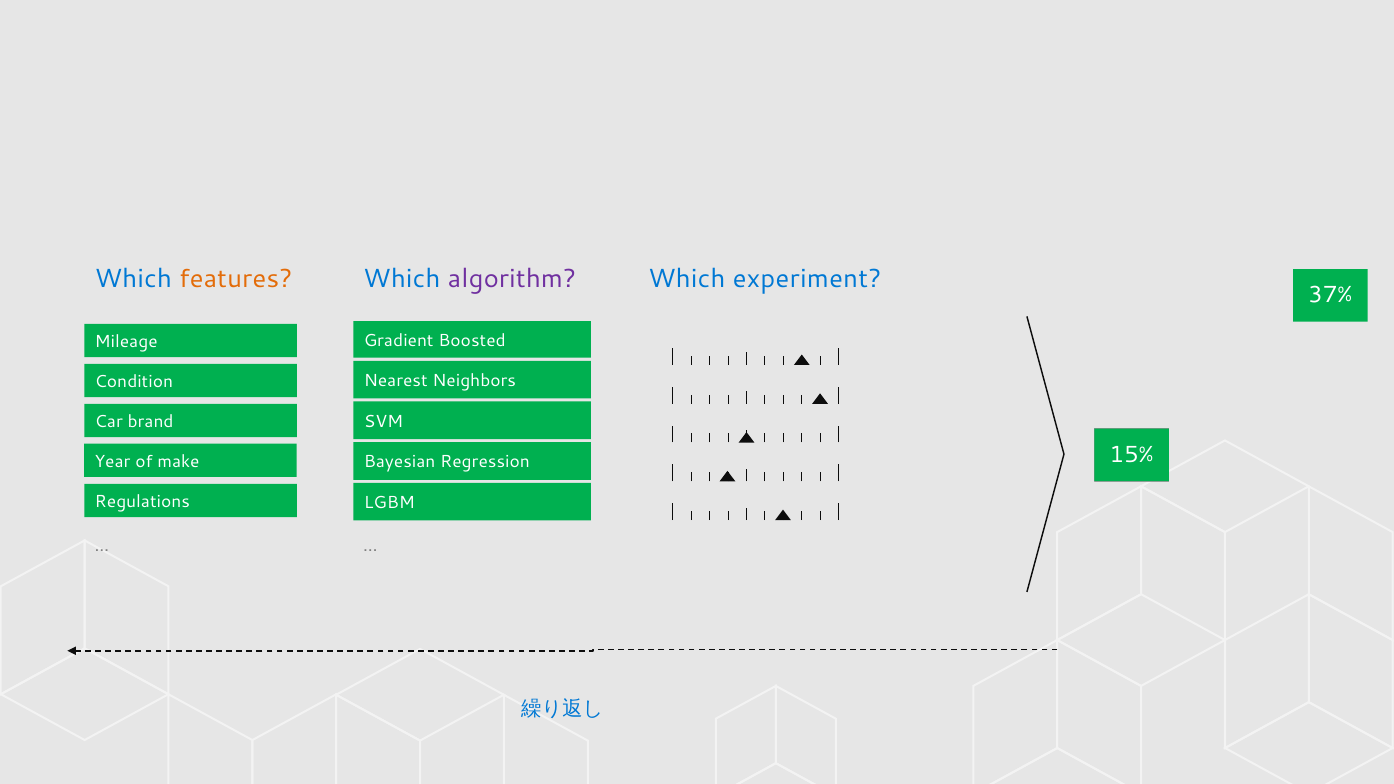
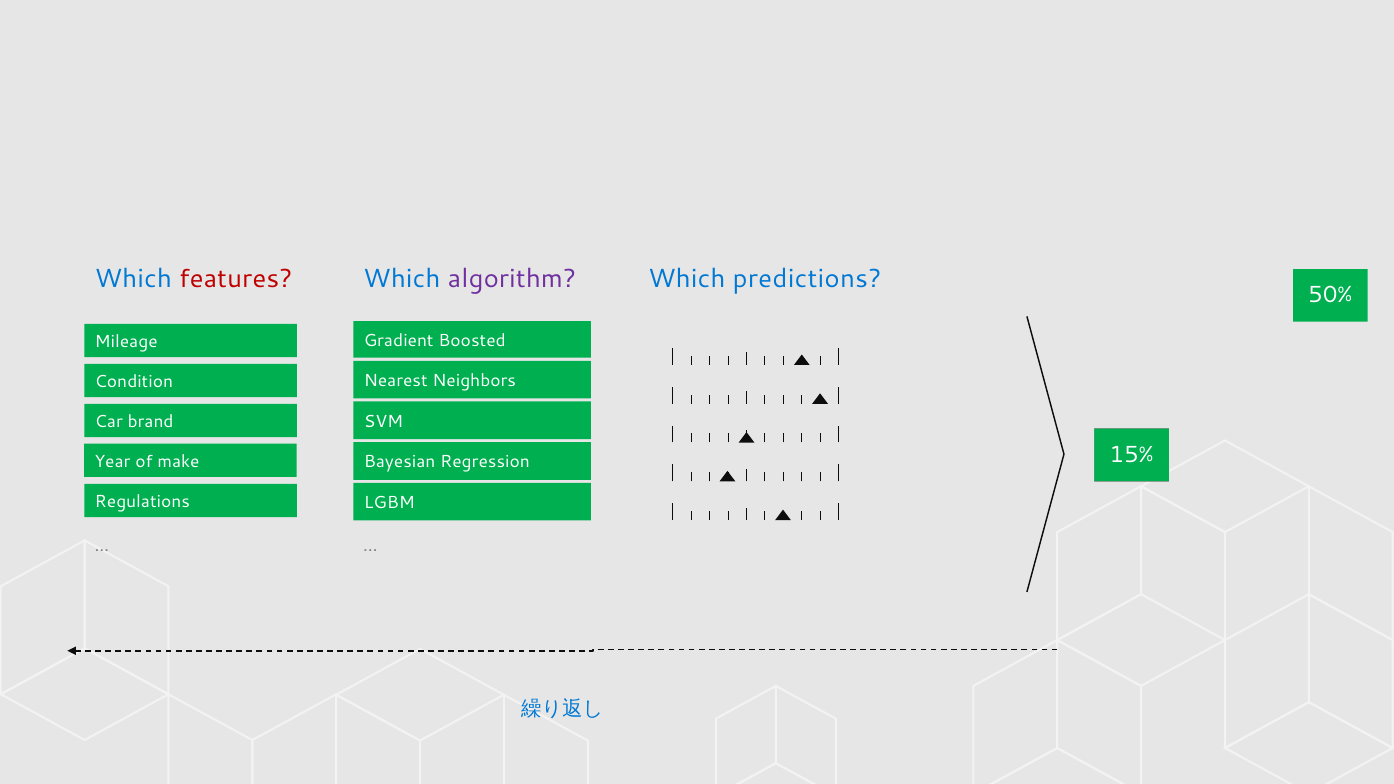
features colour: orange -> red (236, 279)
experiment: experiment -> predictions (807, 279)
37%: 37% -> 50% (1330, 295)
